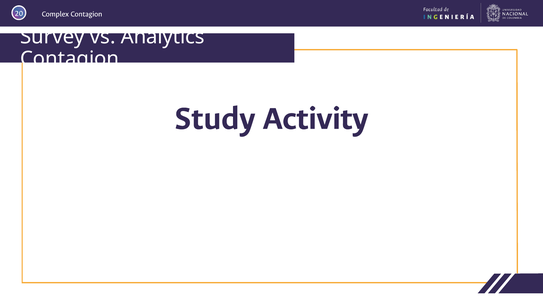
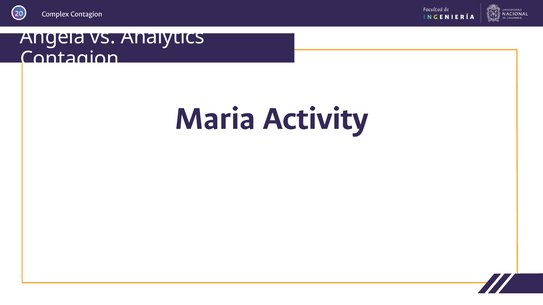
Survey: Survey -> Angela (52, 37)
Study: Study -> Maria (215, 118)
